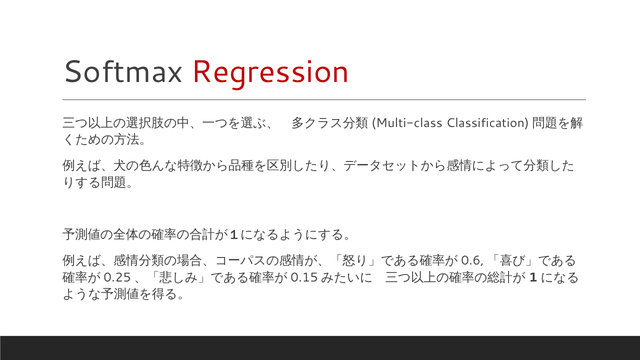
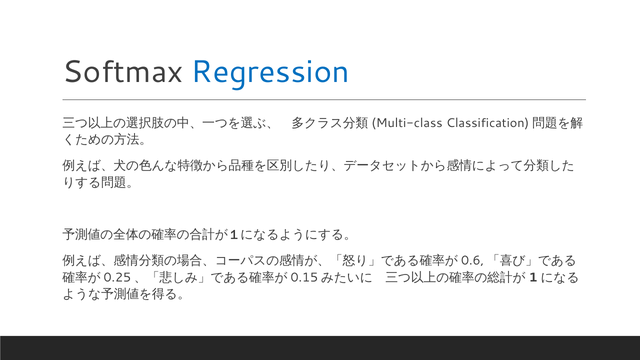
Regression colour: red -> blue (270, 72)
